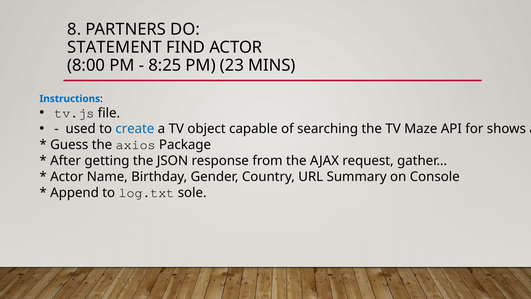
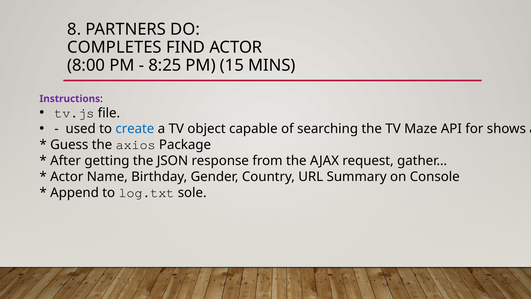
STATEMENT: STATEMENT -> COMPLETES (114, 47)
23: 23 -> 15 (232, 65)
Instructions colour: blue -> purple (70, 99)
